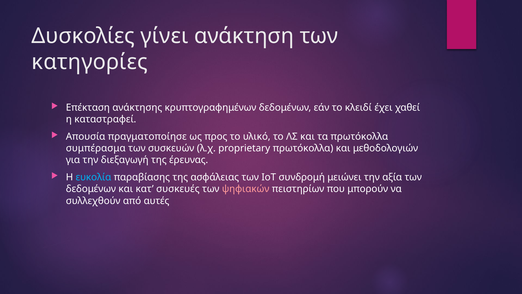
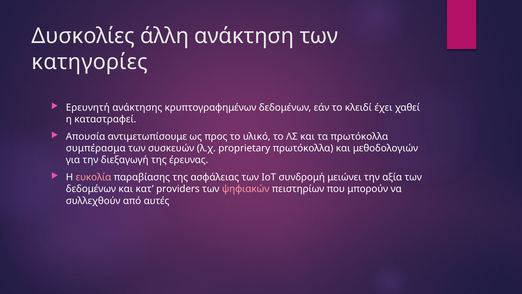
γίνει: γίνει -> άλλη (165, 36)
Επέκταση: Επέκταση -> Ερευνητή (88, 107)
πραγματοποίησε: πραγματοποίησε -> αντιμετωπίσουμε (147, 136)
ευκολία colour: light blue -> pink (93, 177)
συσκευές: συσκευές -> providers (178, 189)
